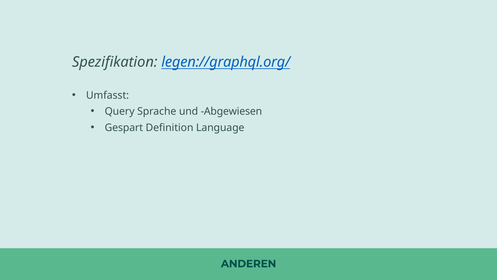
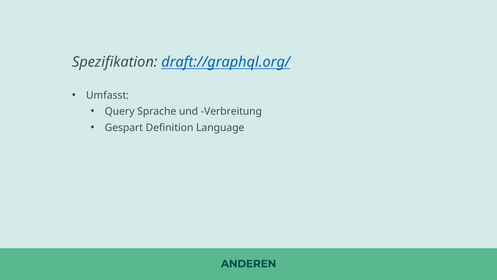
legen://graphql.org/: legen://graphql.org/ -> draft://graphql.org/ (226, 62)
Abgewiesen: Abgewiesen -> Verbreitung (231, 111)
